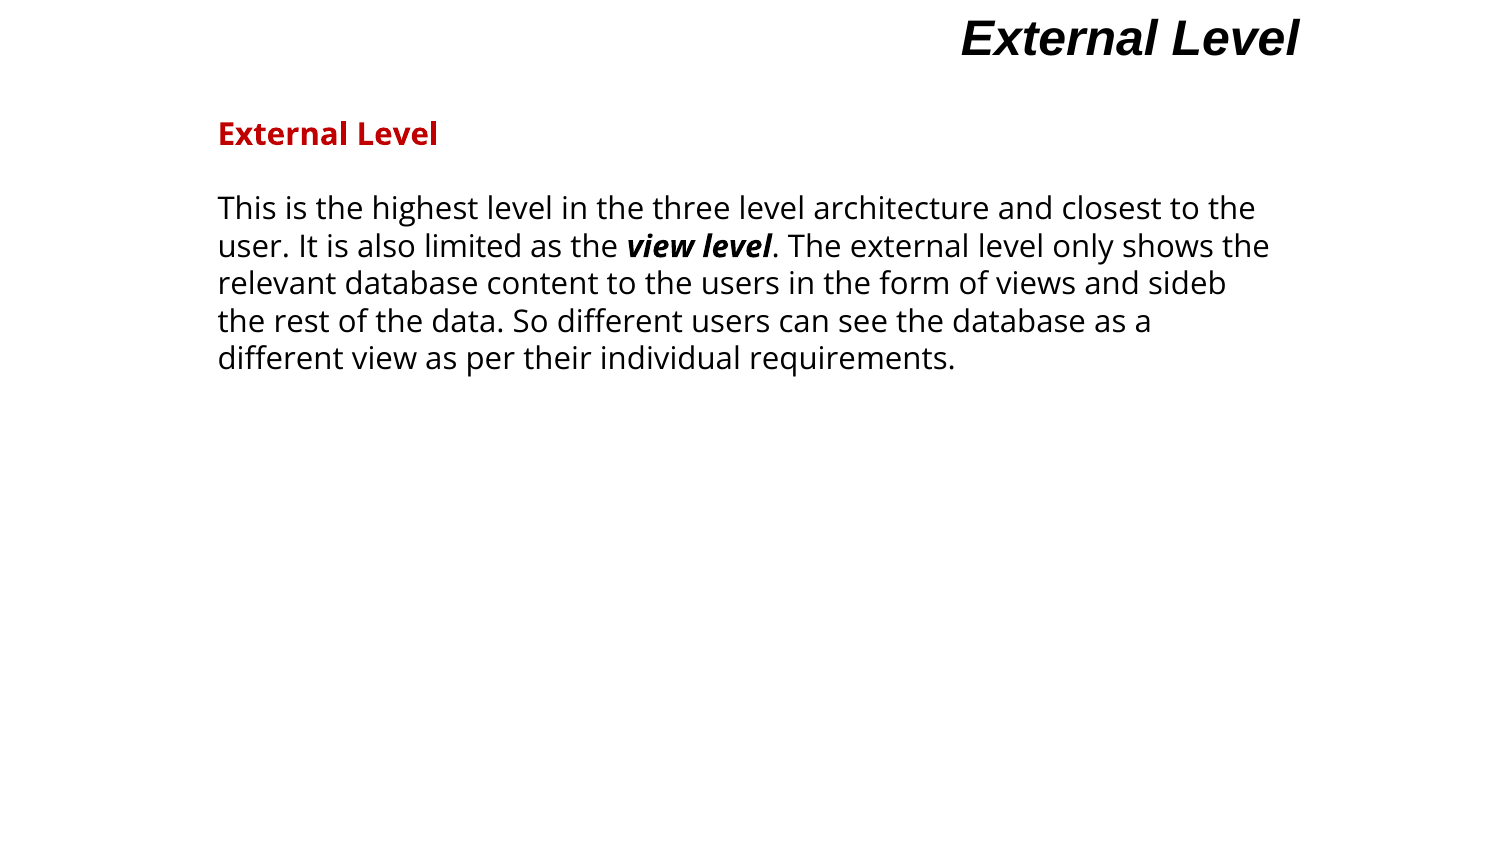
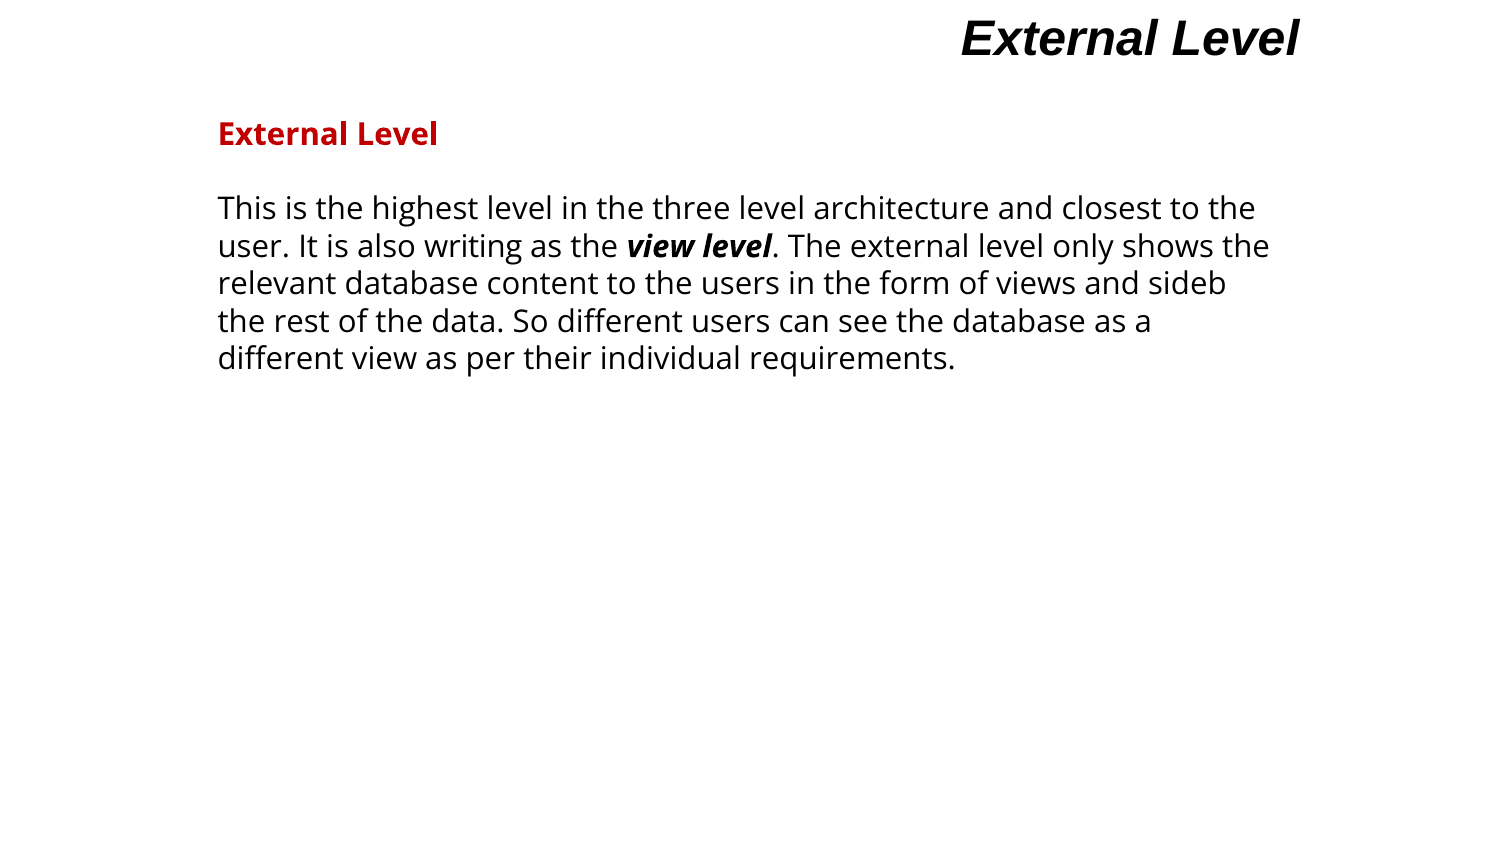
limited: limited -> writing (473, 247)
